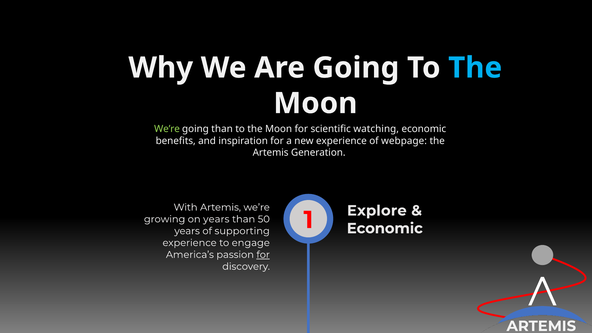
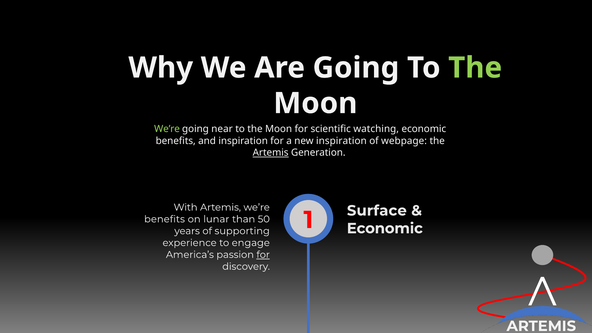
The colour: light blue -> light green (475, 68)
going than: than -> near (222, 129)
new experience: experience -> inspiration (341, 141)
Artemis underline: none -> present (271, 153)
Explore: Explore -> Surface (377, 211)
growing: growing -> benefits (165, 219)
on years: years -> lunar (216, 219)
